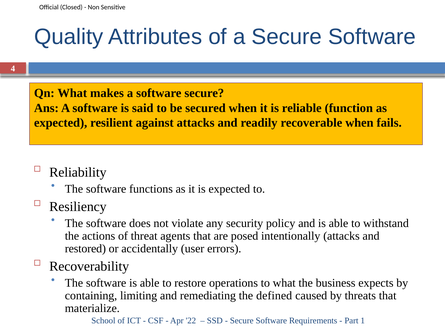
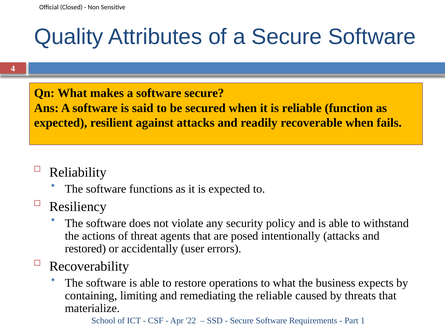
the defined: defined -> reliable (274, 295)
